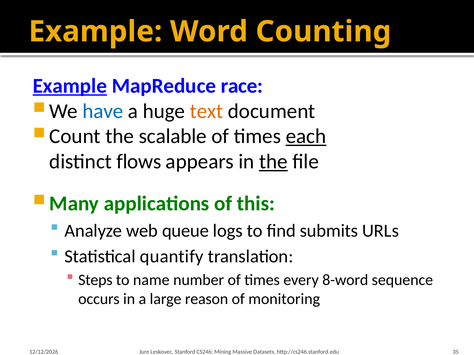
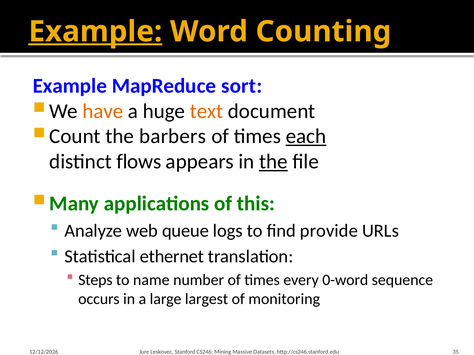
Example underline: none -> present (95, 32)
Example underline: present -> none (70, 86)
race: race -> sort (242, 86)
have colour: blue -> orange (103, 111)
scalable: scalable -> barbers (173, 137)
submits: submits -> provide (329, 231)
quantify: quantify -> ethernet (172, 257)
8-word: 8-word -> 0-word (345, 280)
reason: reason -> largest (207, 299)
